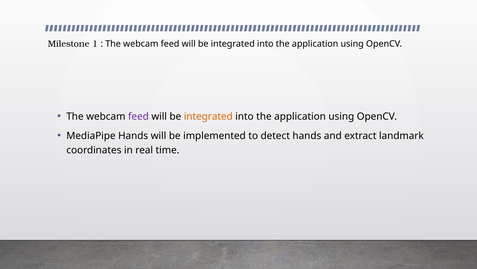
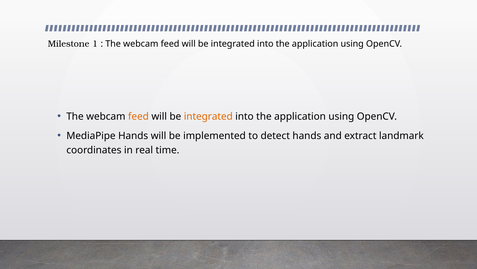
feed colour: purple -> orange (138, 116)
